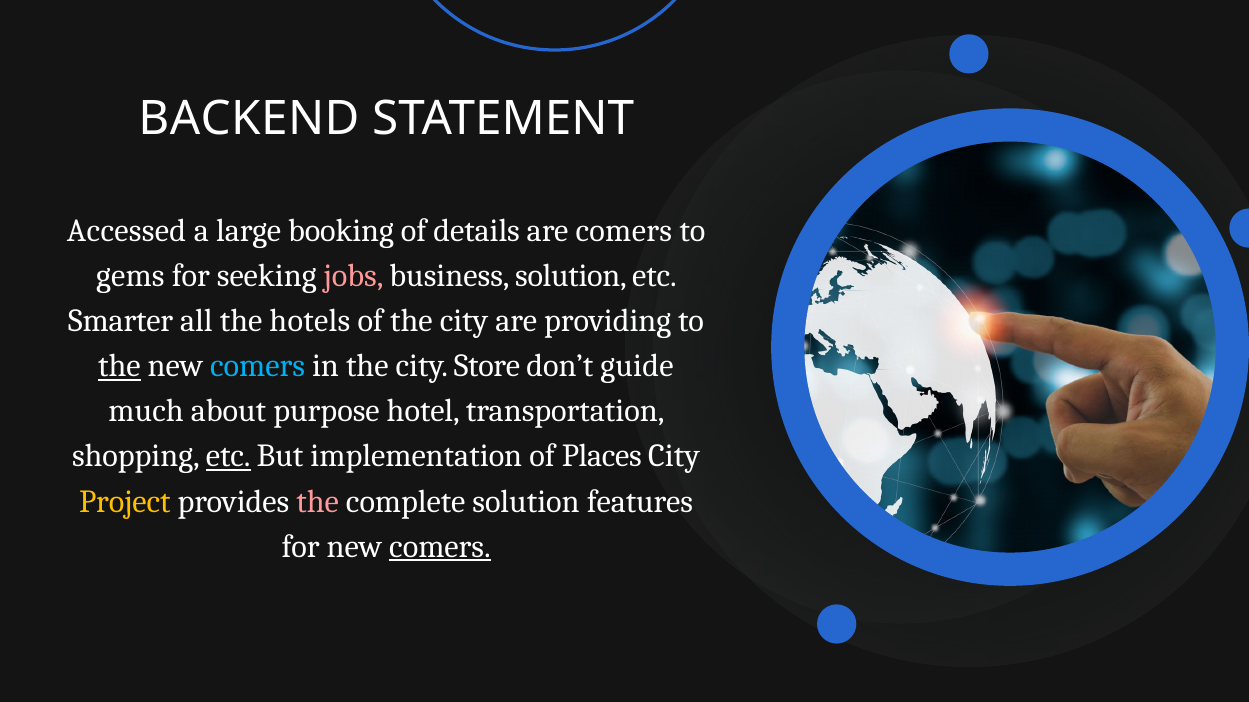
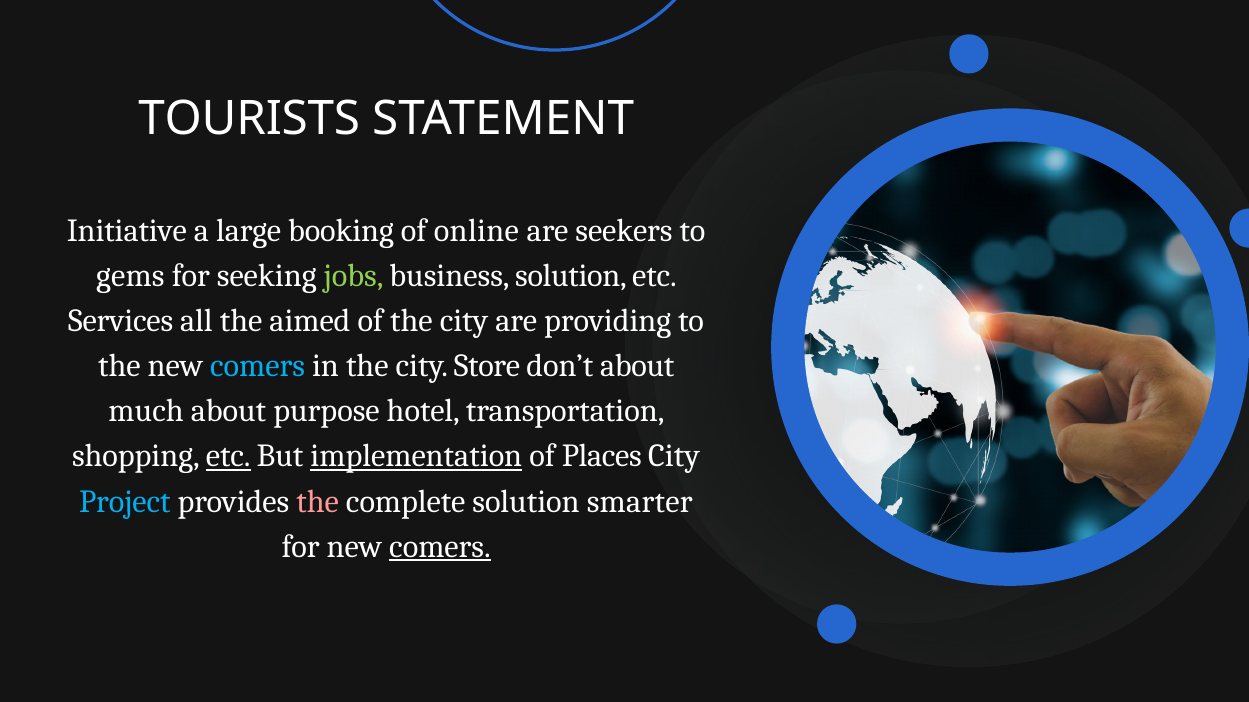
BACKEND: BACKEND -> TOURISTS (249, 119)
Accessed: Accessed -> Initiative (127, 231)
details: details -> online (476, 231)
are comers: comers -> seekers (624, 231)
jobs colour: pink -> light green (354, 276)
Smarter: Smarter -> Services (121, 321)
hotels: hotels -> aimed (310, 321)
the underline: present -> none (119, 366)
don’t guide: guide -> about (637, 366)
implementation underline: none -> present (416, 457)
Project colour: yellow -> light blue (125, 502)
features: features -> smarter (640, 502)
